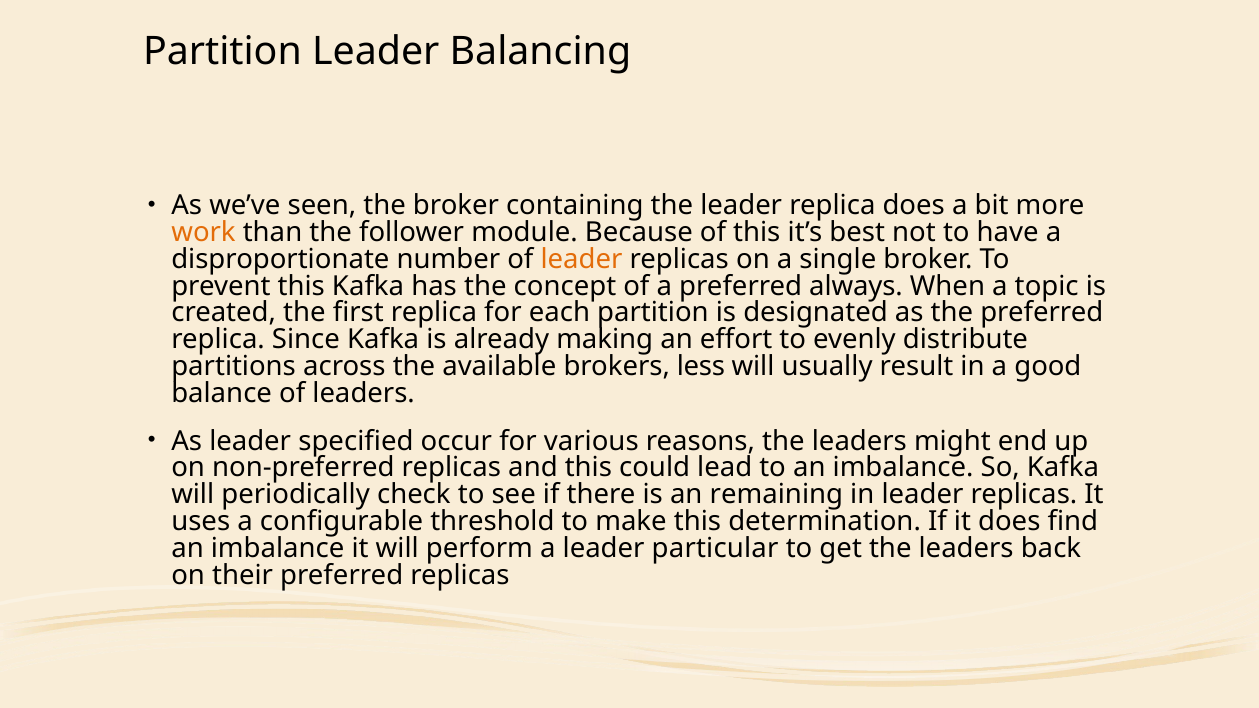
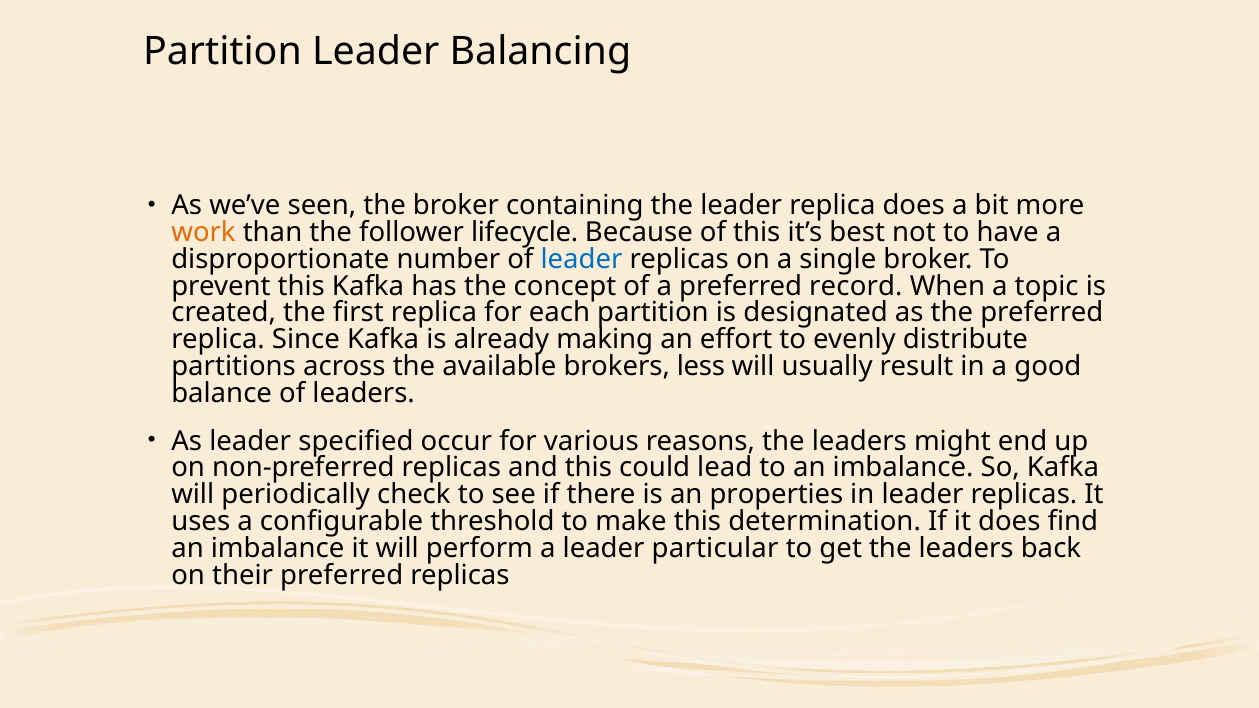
module: module -> lifecycle (525, 233)
leader colour: orange -> blue (582, 259)
always: always -> record (856, 286)
remaining: remaining -> properties (776, 495)
